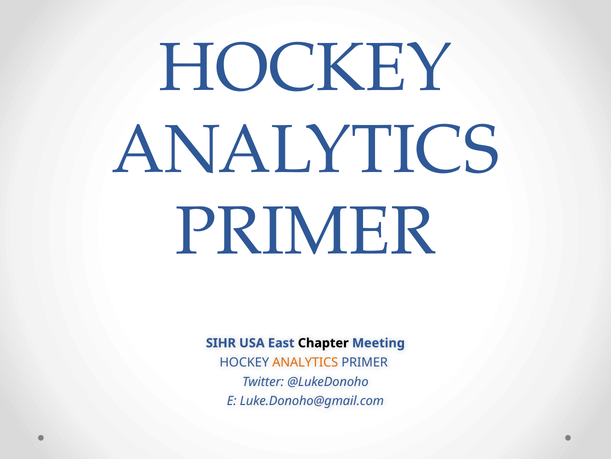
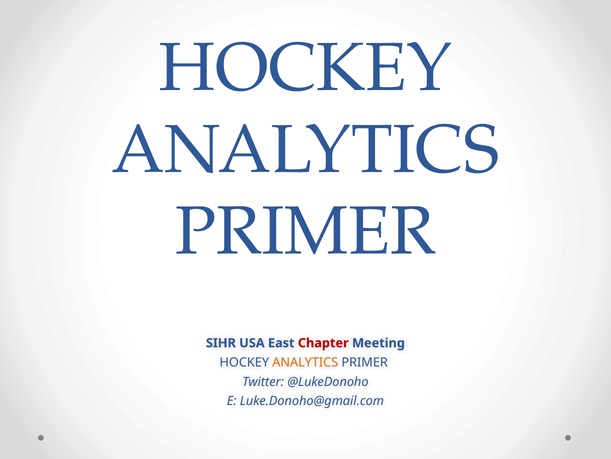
Chapter colour: black -> red (323, 343)
